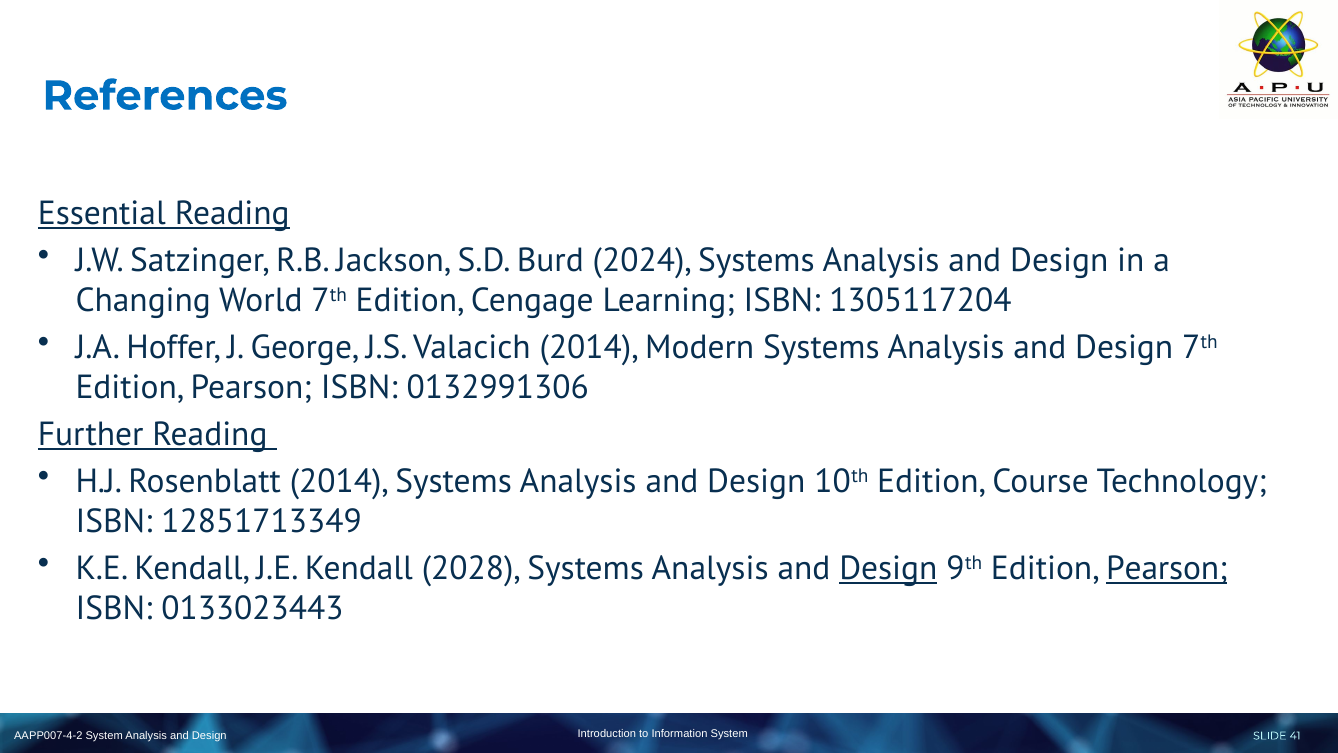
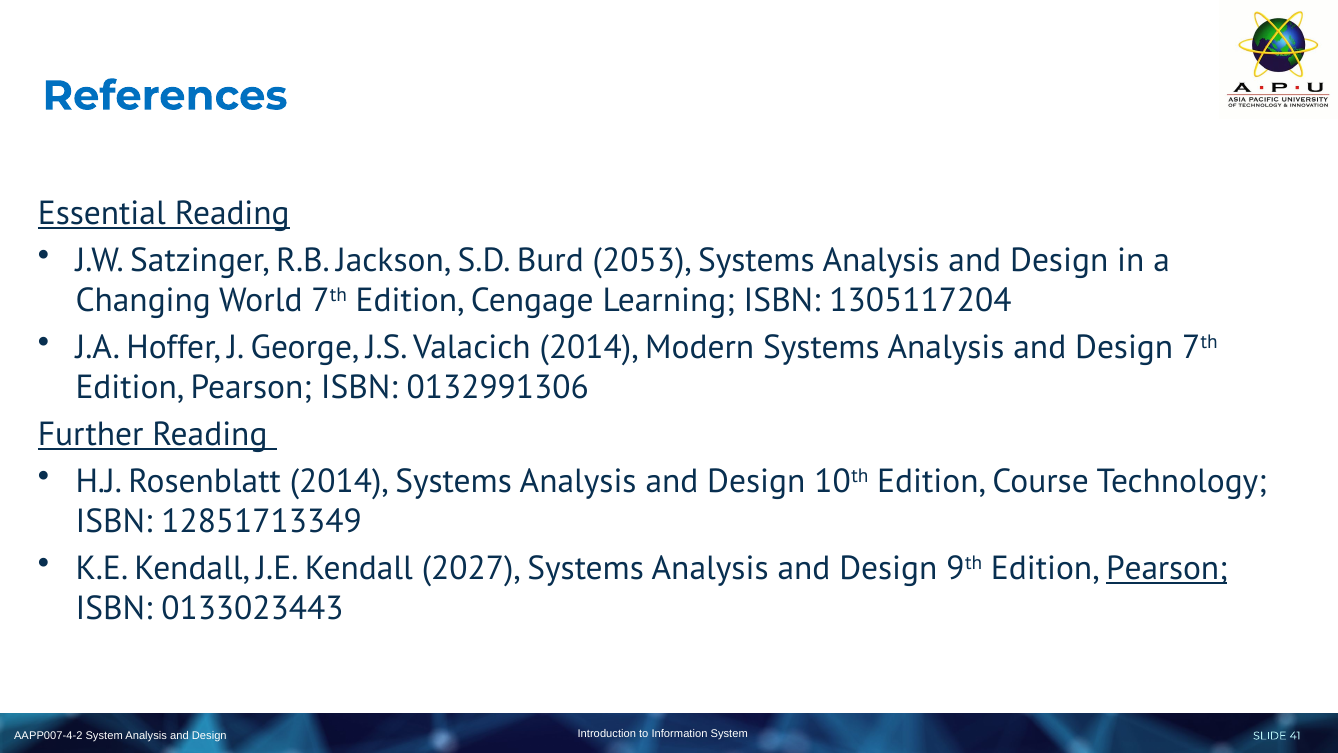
2024: 2024 -> 2053 (642, 260)
2028: 2028 -> 2027 (471, 568)
Design underline: present -> none (888, 568)
